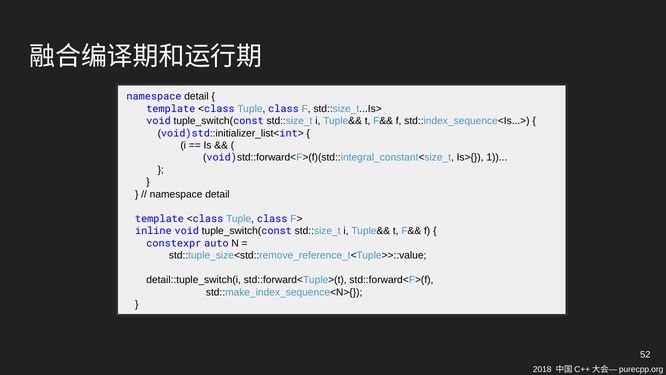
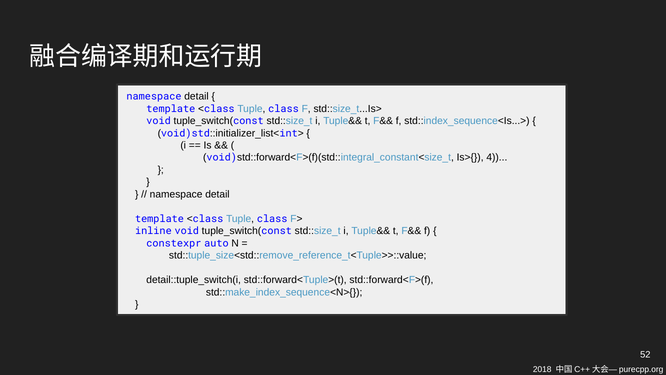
1: 1 -> 4 (497, 157)
